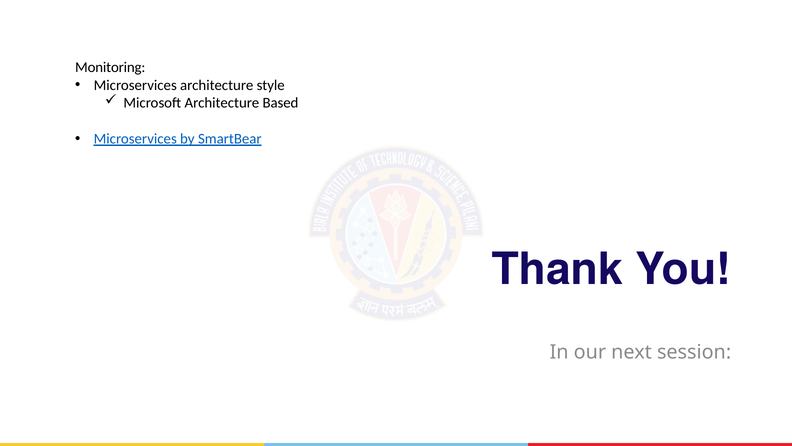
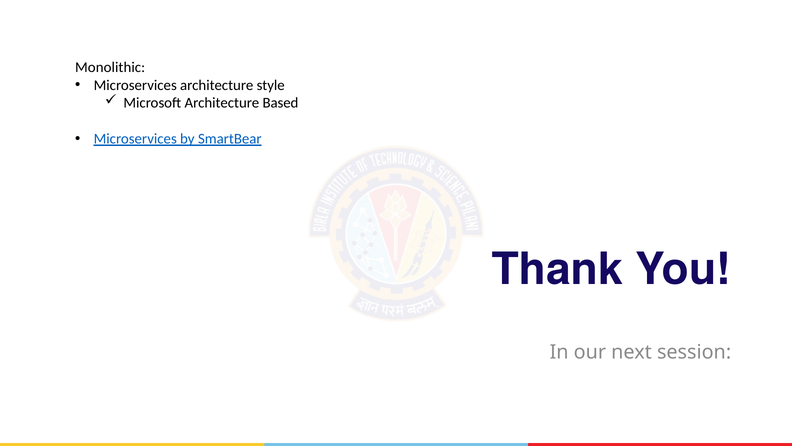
Monitoring: Monitoring -> Monolithic (110, 67)
